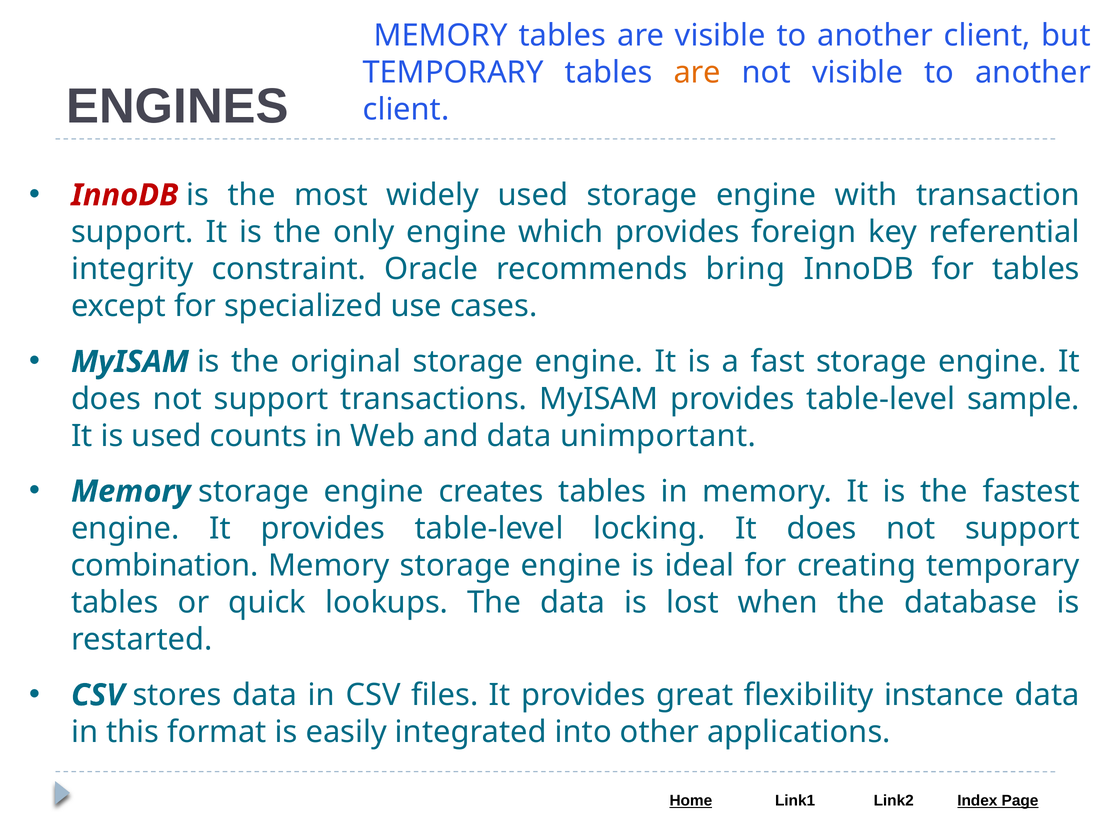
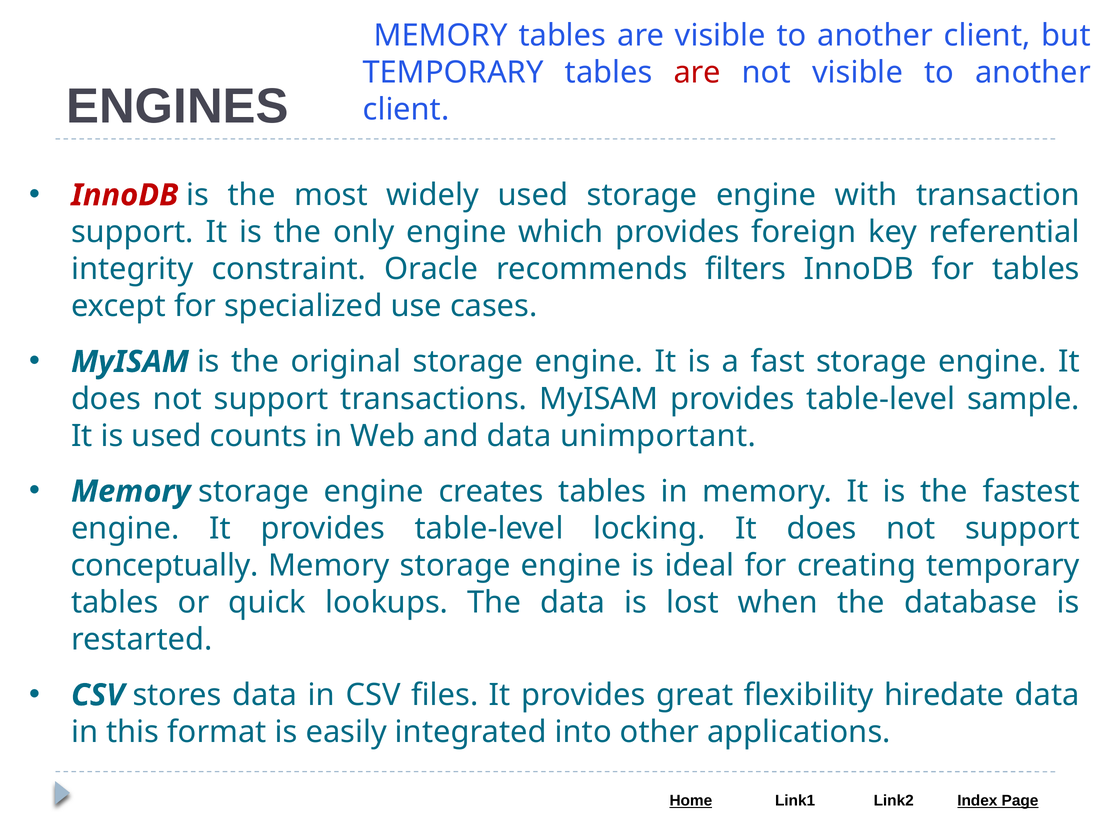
are colour: orange -> red (697, 72)
bring: bring -> filters (746, 269)
combination: combination -> conceptually (165, 566)
instance: instance -> hiredate (944, 695)
